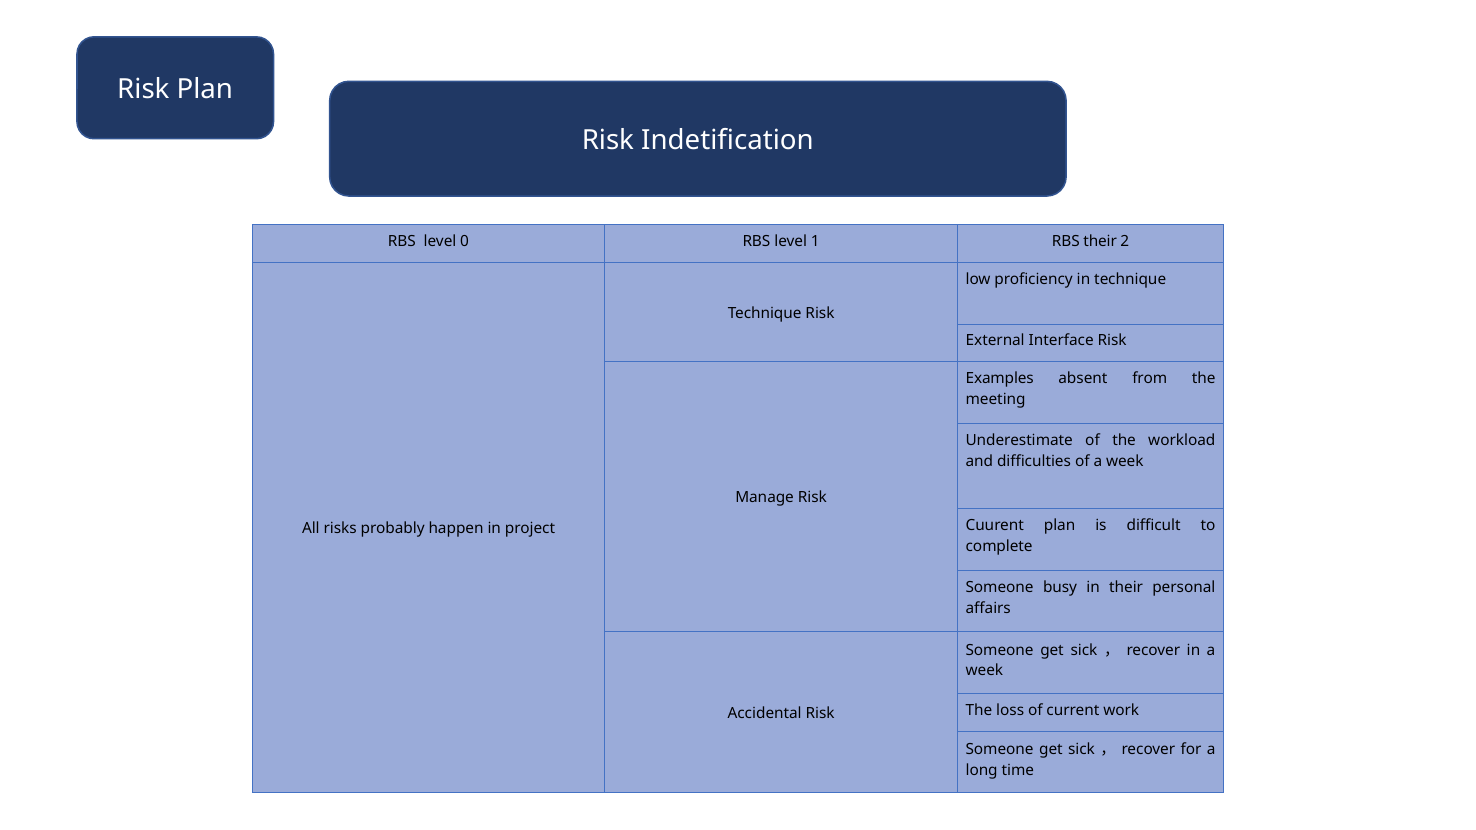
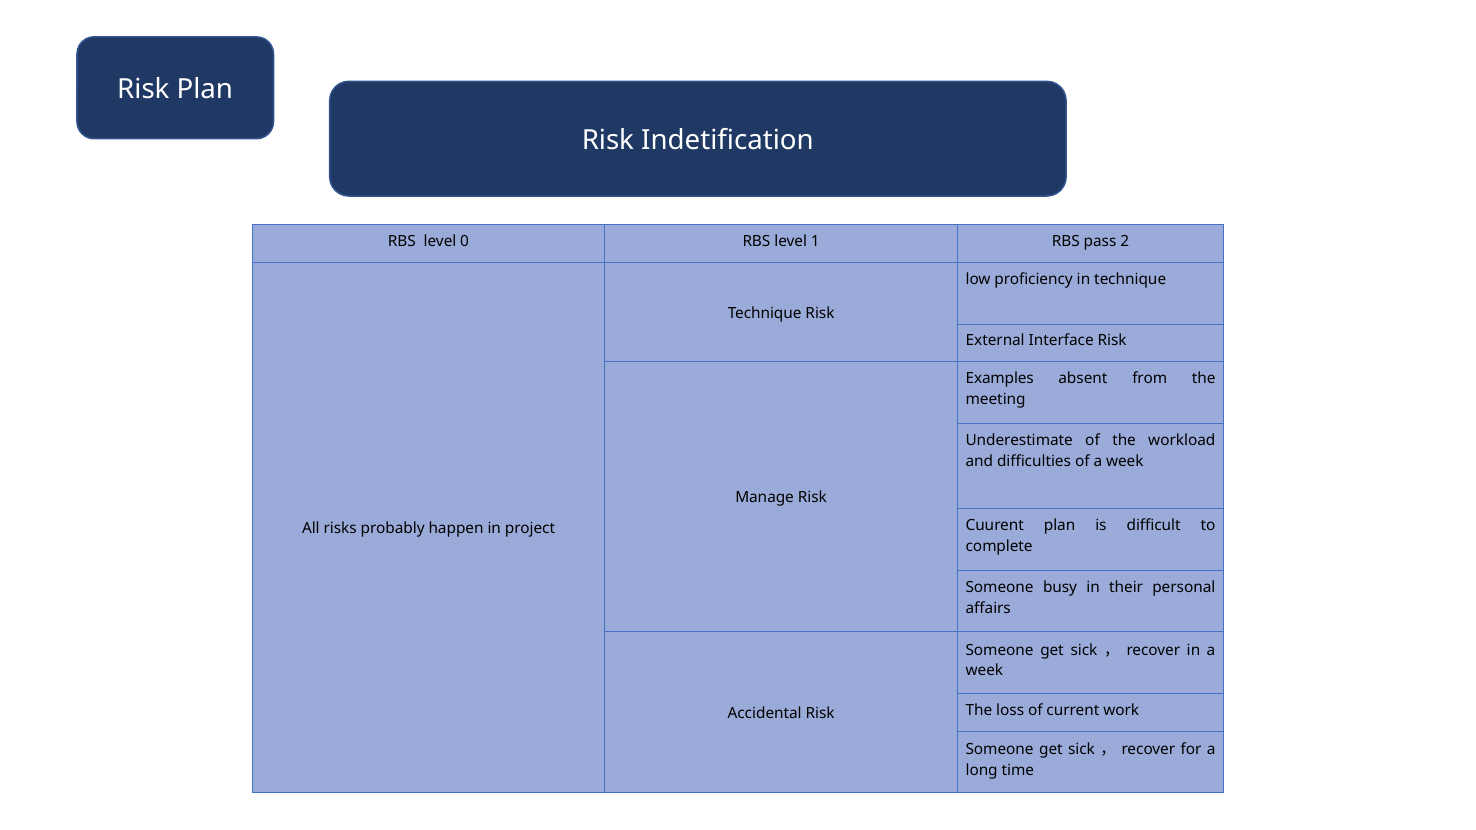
RBS their: their -> pass (1100, 242)
